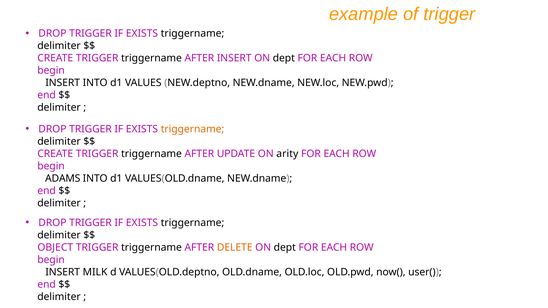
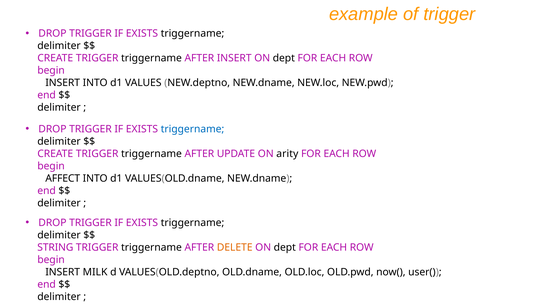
triggername colour: orange -> blue (193, 129)
ADAMS: ADAMS -> AFFECT (63, 179)
OBJECT: OBJECT -> STRING (55, 248)
